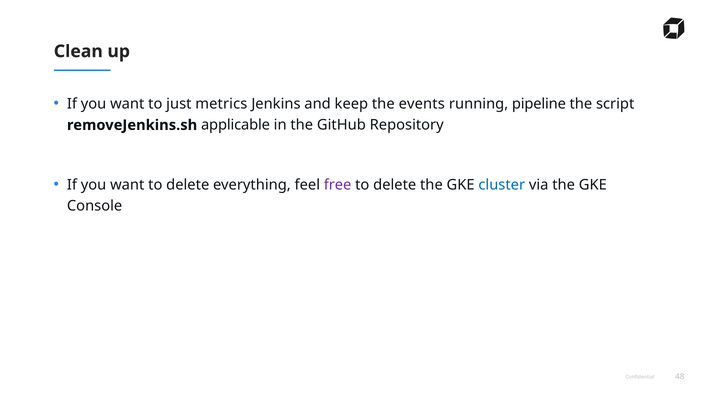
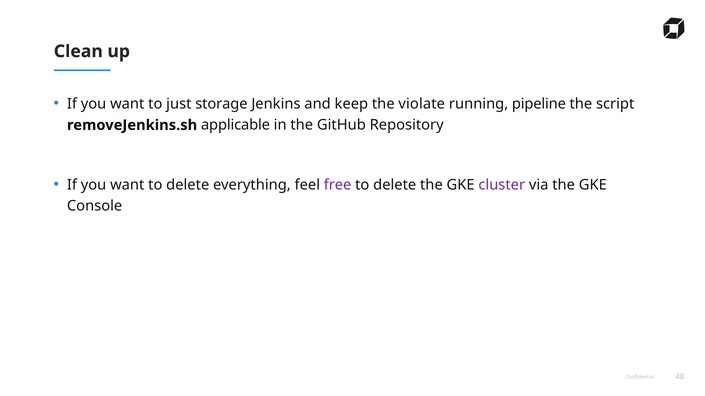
metrics: metrics -> storage (221, 104)
events: events -> violate (422, 104)
cluster colour: blue -> purple (502, 185)
